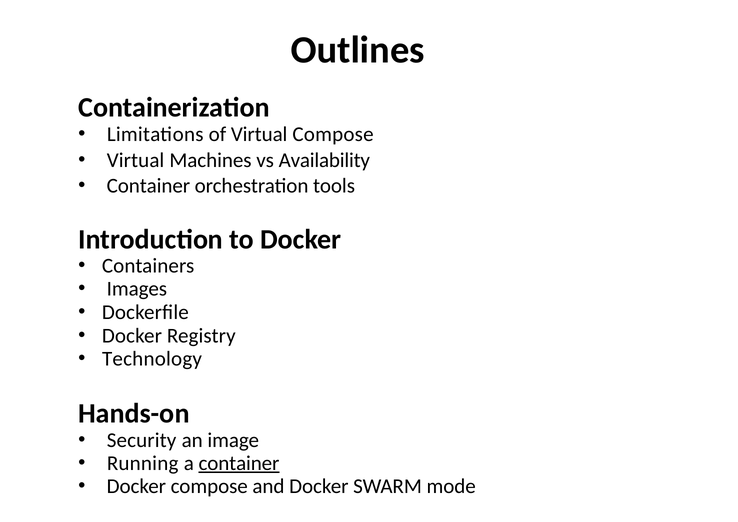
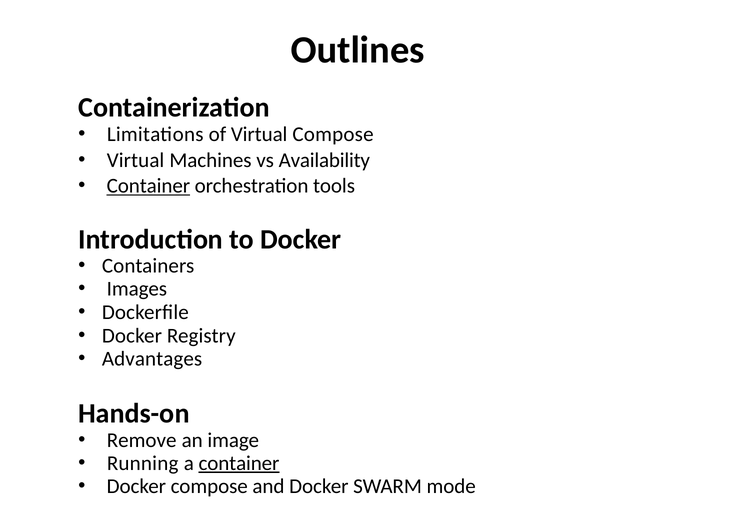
Container underline: none -> present (148, 186)
Technology: Technology -> Advantages (152, 359)
Security: Security -> Remove (142, 440)
